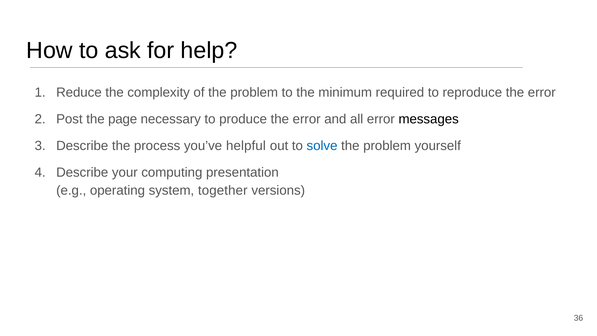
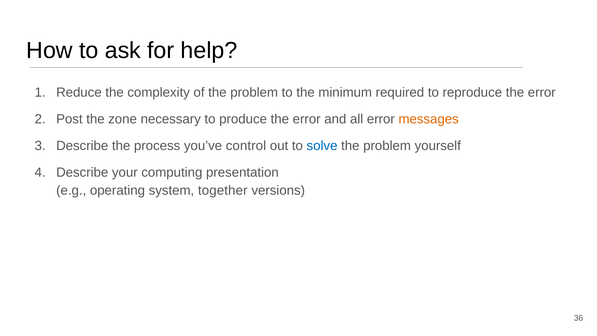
page: page -> zone (123, 119)
messages colour: black -> orange (429, 119)
helpful: helpful -> control (246, 146)
